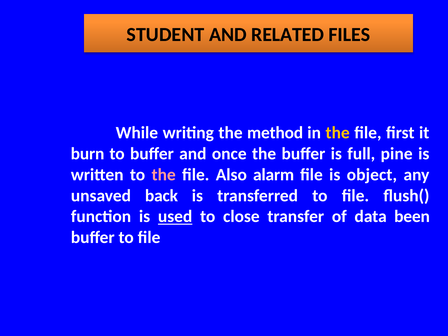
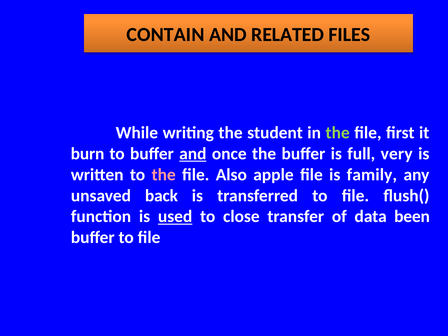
STUDENT: STUDENT -> CONTAIN (165, 35)
method: method -> student (275, 133)
the colour: yellow -> light green (338, 133)
and underline: none -> present (193, 154)
pine: pine -> very (397, 154)
alarm: alarm -> apple (273, 175)
object: object -> family (372, 175)
